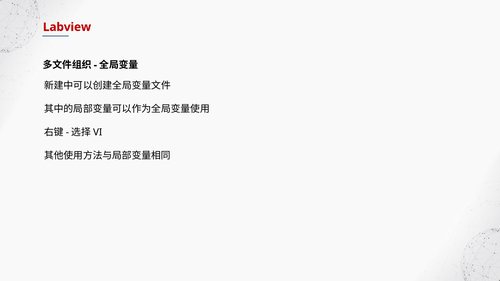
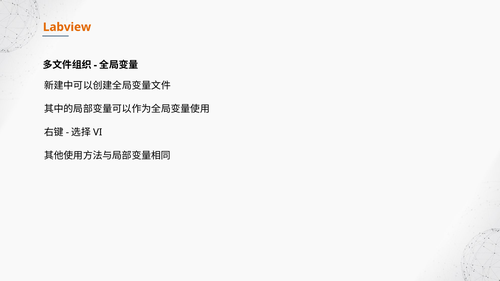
Labview colour: red -> orange (67, 27)
